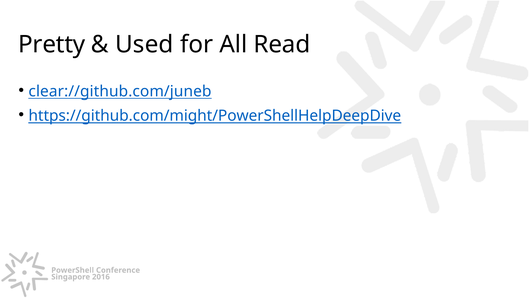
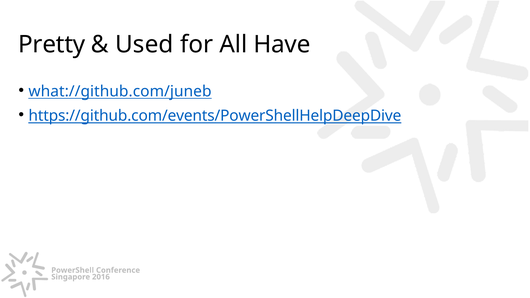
Read: Read -> Have (282, 45)
clear://github.com/juneb: clear://github.com/juneb -> what://github.com/juneb (120, 91)
https://github.com/might/PowerShellHelpDeepDive: https://github.com/might/PowerShellHelpDeepDive -> https://github.com/events/PowerShellHelpDeepDive (215, 116)
